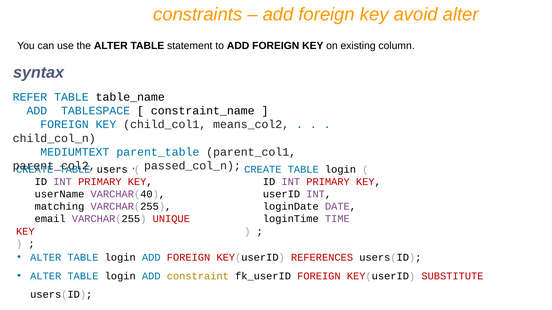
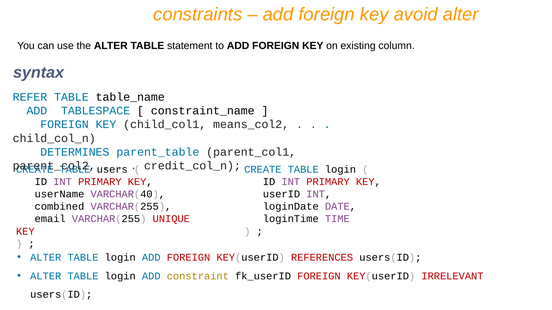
MEDIUMTEXT: MEDIUMTEXT -> DETERMINES (75, 152)
passed_col_n: passed_col_n -> credit_col_n (192, 166)
matching: matching -> combined (59, 207)
SUBSTITUTE: SUBSTITUTE -> IRRELEVANT (452, 276)
